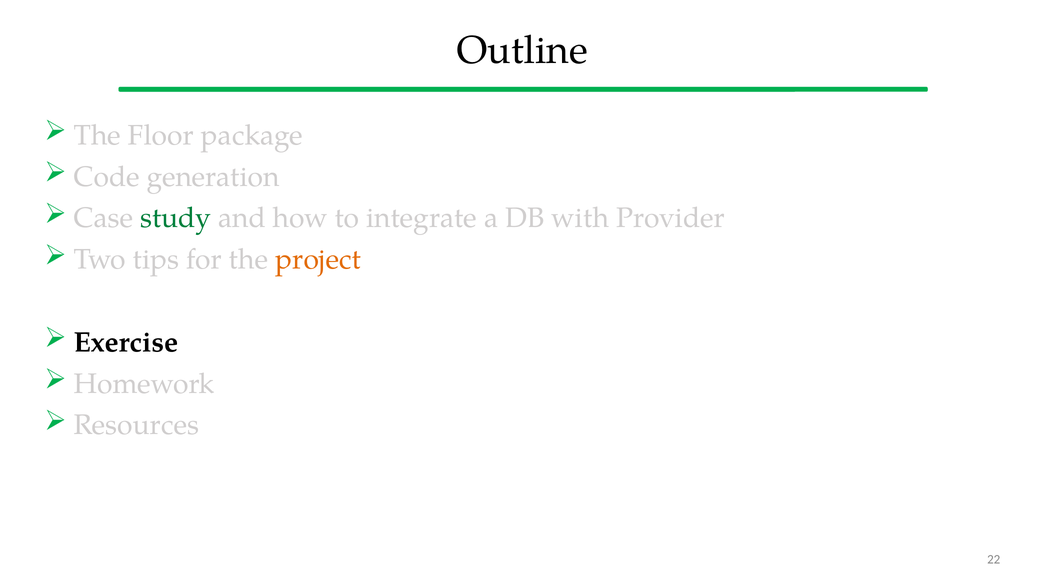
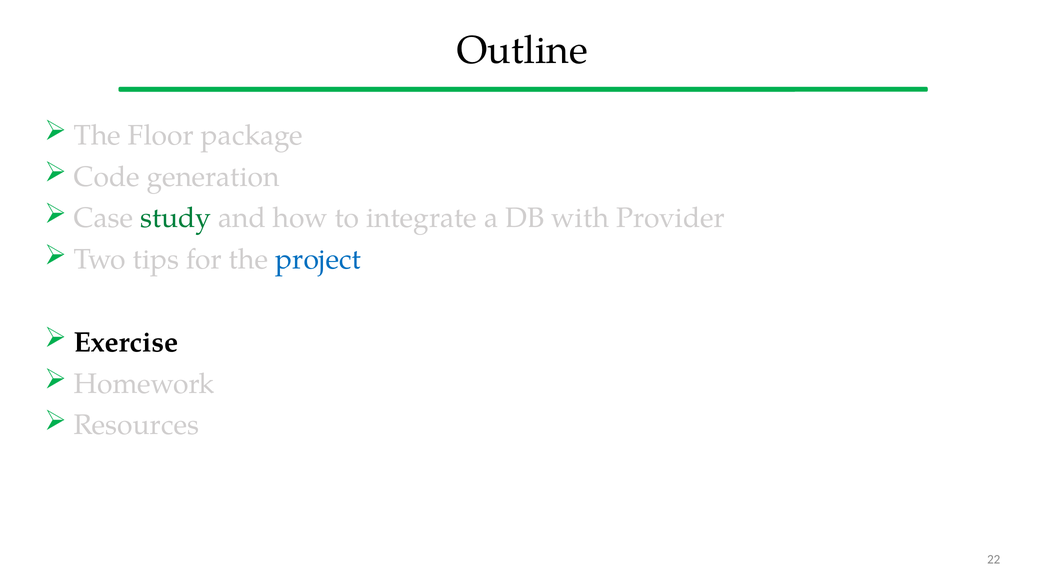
project colour: orange -> blue (318, 260)
